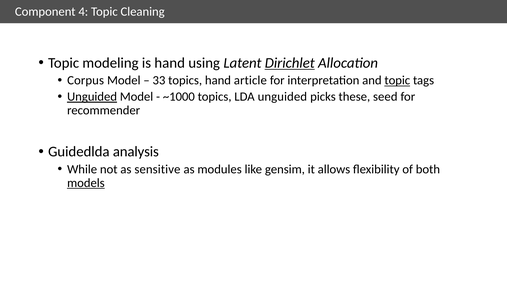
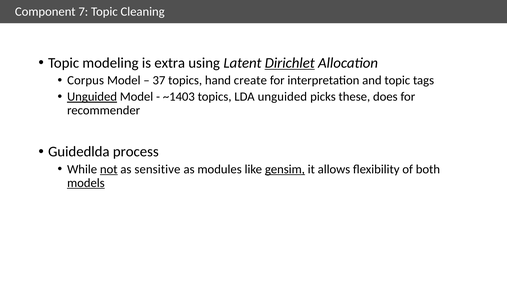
4: 4 -> 7 (83, 12)
is hand: hand -> extra (170, 63)
33: 33 -> 37 (159, 80)
article: article -> create (250, 80)
topic underline: present -> none (397, 80)
~1000: ~1000 -> ~1403 (179, 97)
seed: seed -> does (385, 97)
analysis: analysis -> process (136, 152)
not underline: none -> present (109, 169)
gensim underline: none -> present (285, 169)
